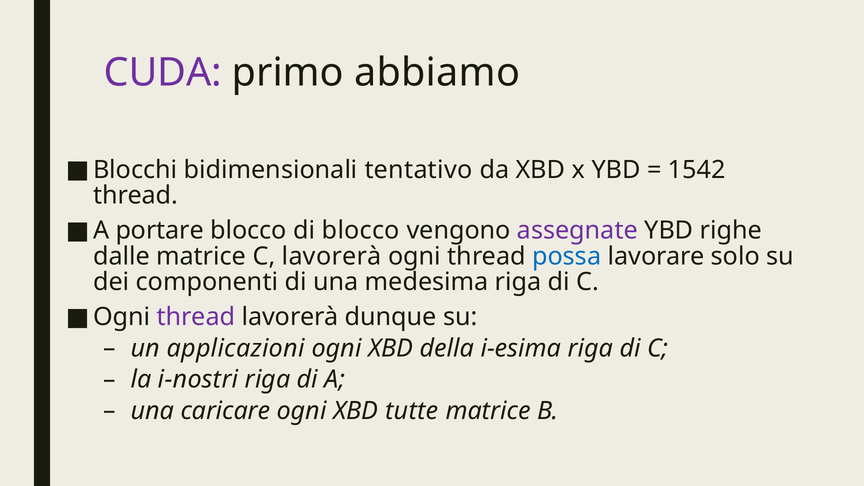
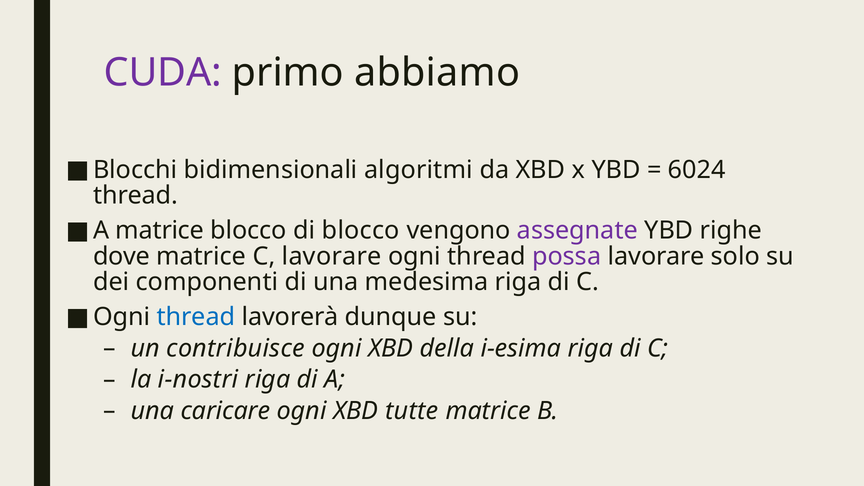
tentativo: tentativo -> algoritmi (418, 170)
1542: 1542 -> 6024 (697, 170)
A portare: portare -> matrice (160, 231)
dalle: dalle -> dove (122, 256)
C lavorerà: lavorerà -> lavorare (332, 256)
possa colour: blue -> purple (567, 256)
thread colour: purple -> blue (196, 317)
applicazioni: applicazioni -> contribuisce (236, 348)
